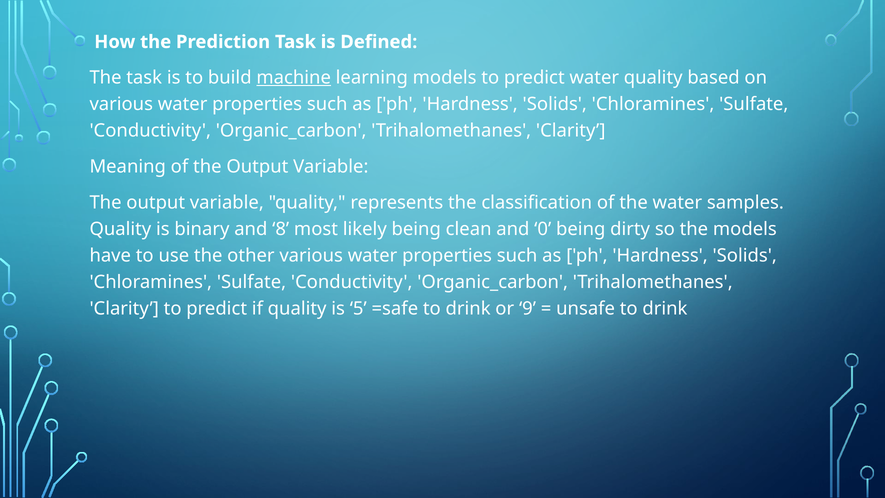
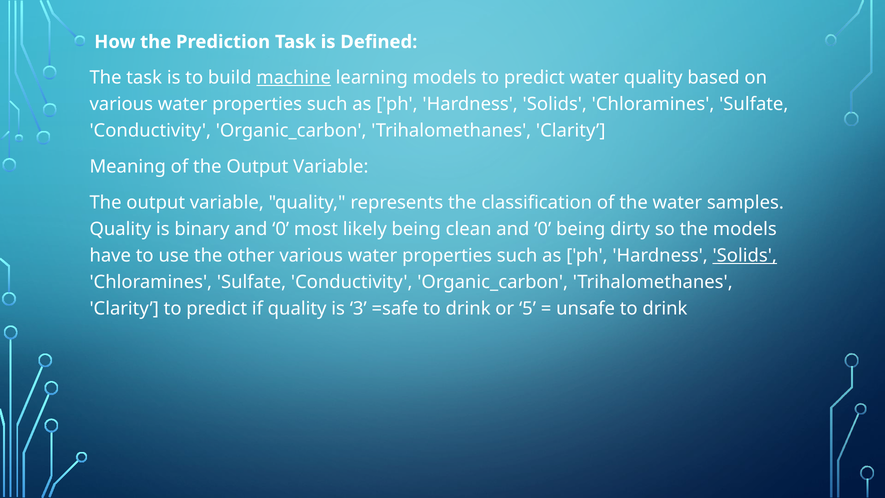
binary and 8: 8 -> 0 (281, 229)
Solids underline: none -> present (745, 255)
5: 5 -> 3 (358, 309)
9: 9 -> 5 (528, 309)
